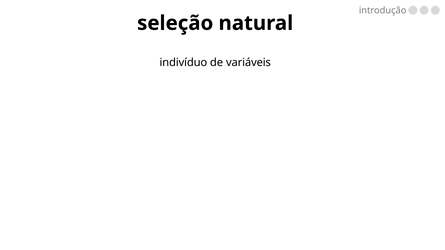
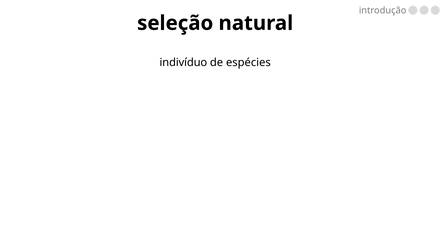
variáveis: variáveis -> espécies (248, 63)
